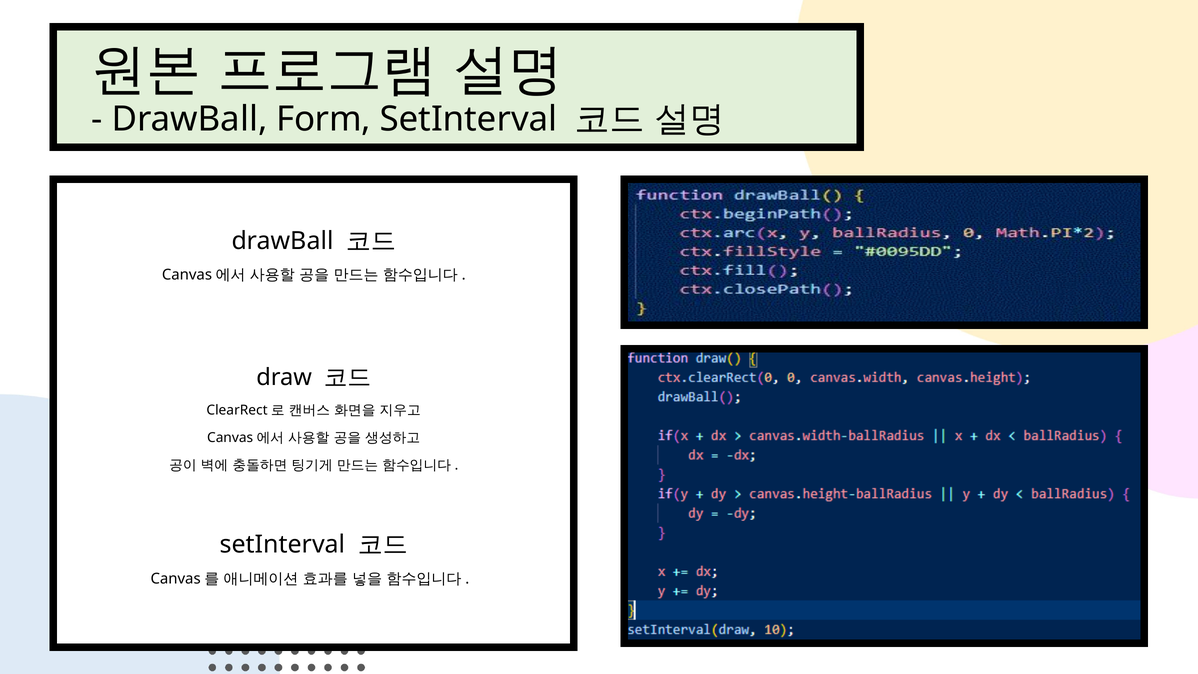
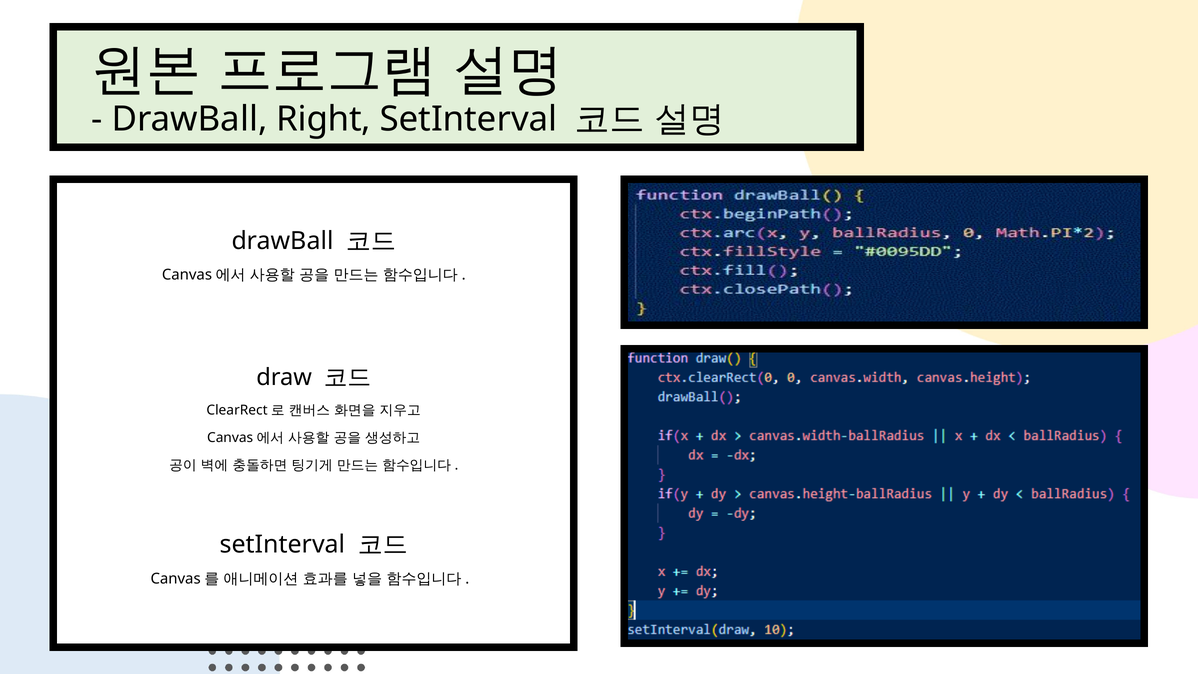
Form: Form -> Right (324, 119)
